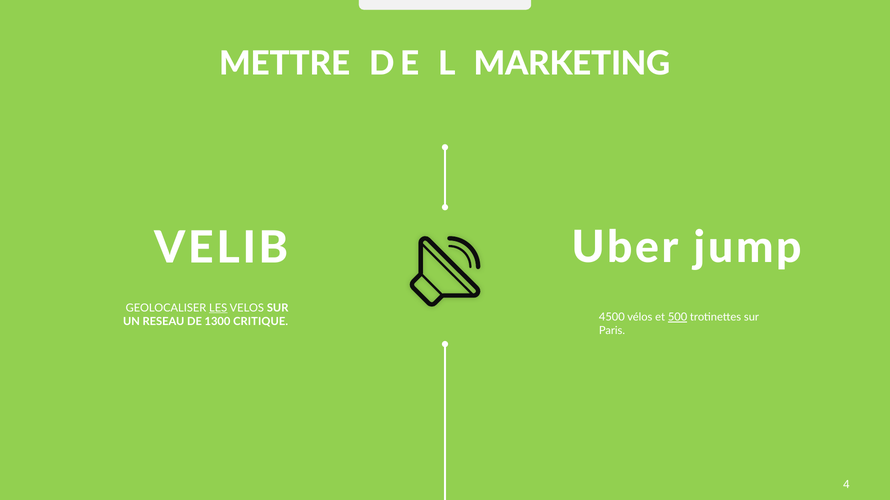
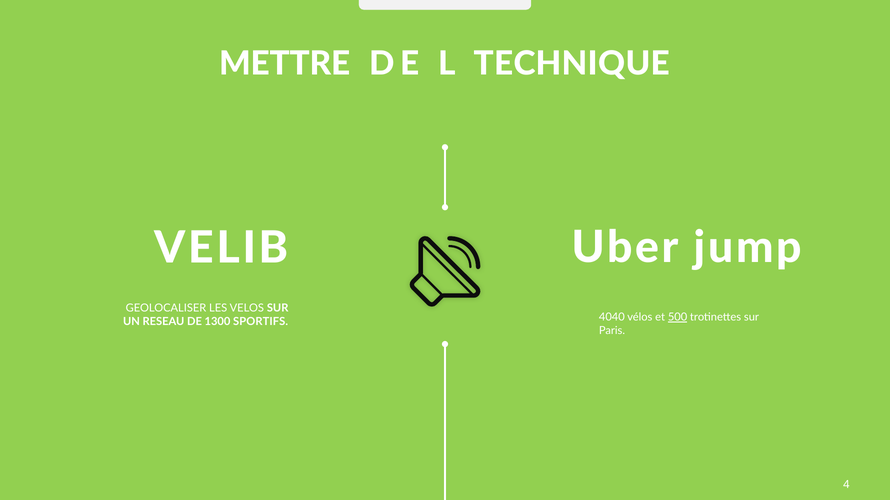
MARKETING: MARKETING -> TECHNIQUE (572, 64)
LES underline: present -> none (218, 309)
4500: 4500 -> 4040 (612, 318)
CRITIQUE: CRITIQUE -> SPORTIFS (261, 322)
